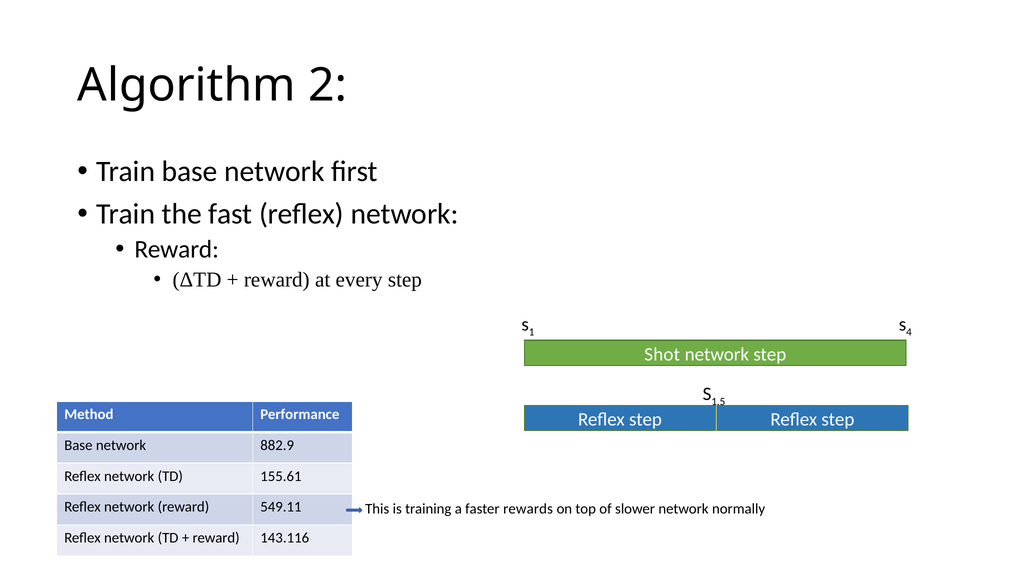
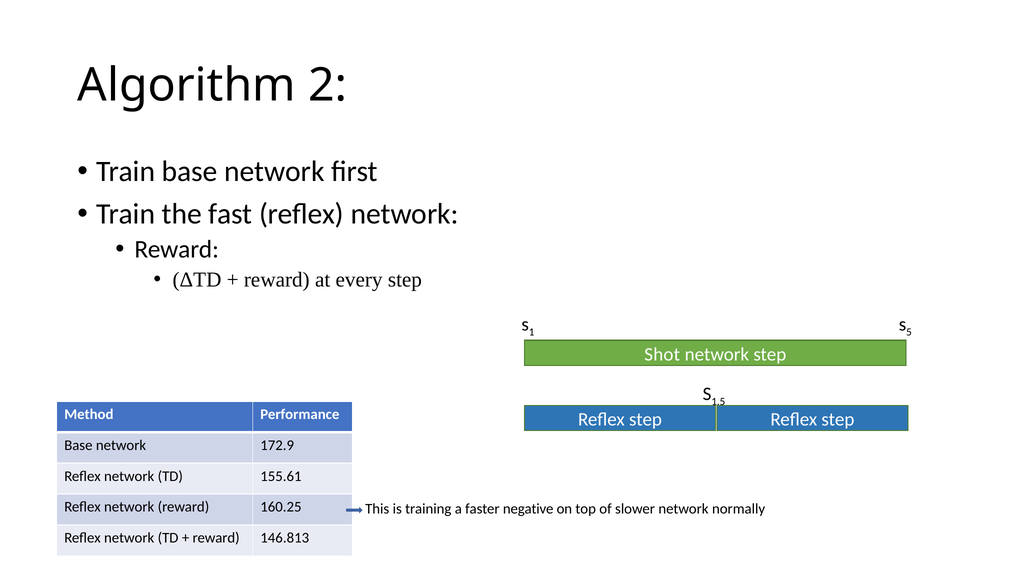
4: 4 -> 5 (909, 332)
882.9: 882.9 -> 172.9 (277, 445)
549.11: 549.11 -> 160.25 (281, 507)
rewards: rewards -> negative (528, 509)
143.116: 143.116 -> 146.813 (285, 538)
